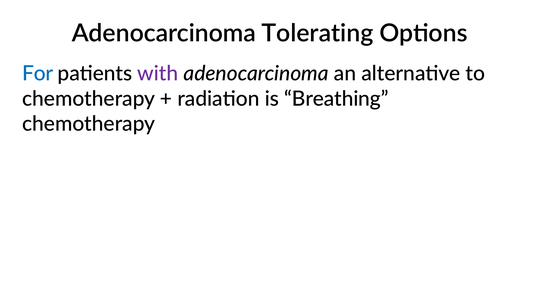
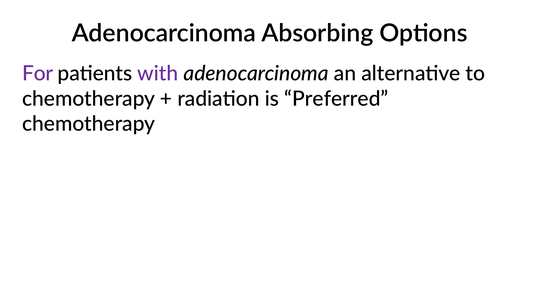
Tolerating: Tolerating -> Absorbing (317, 34)
For colour: blue -> purple (38, 74)
Breathing: Breathing -> Preferred (336, 99)
